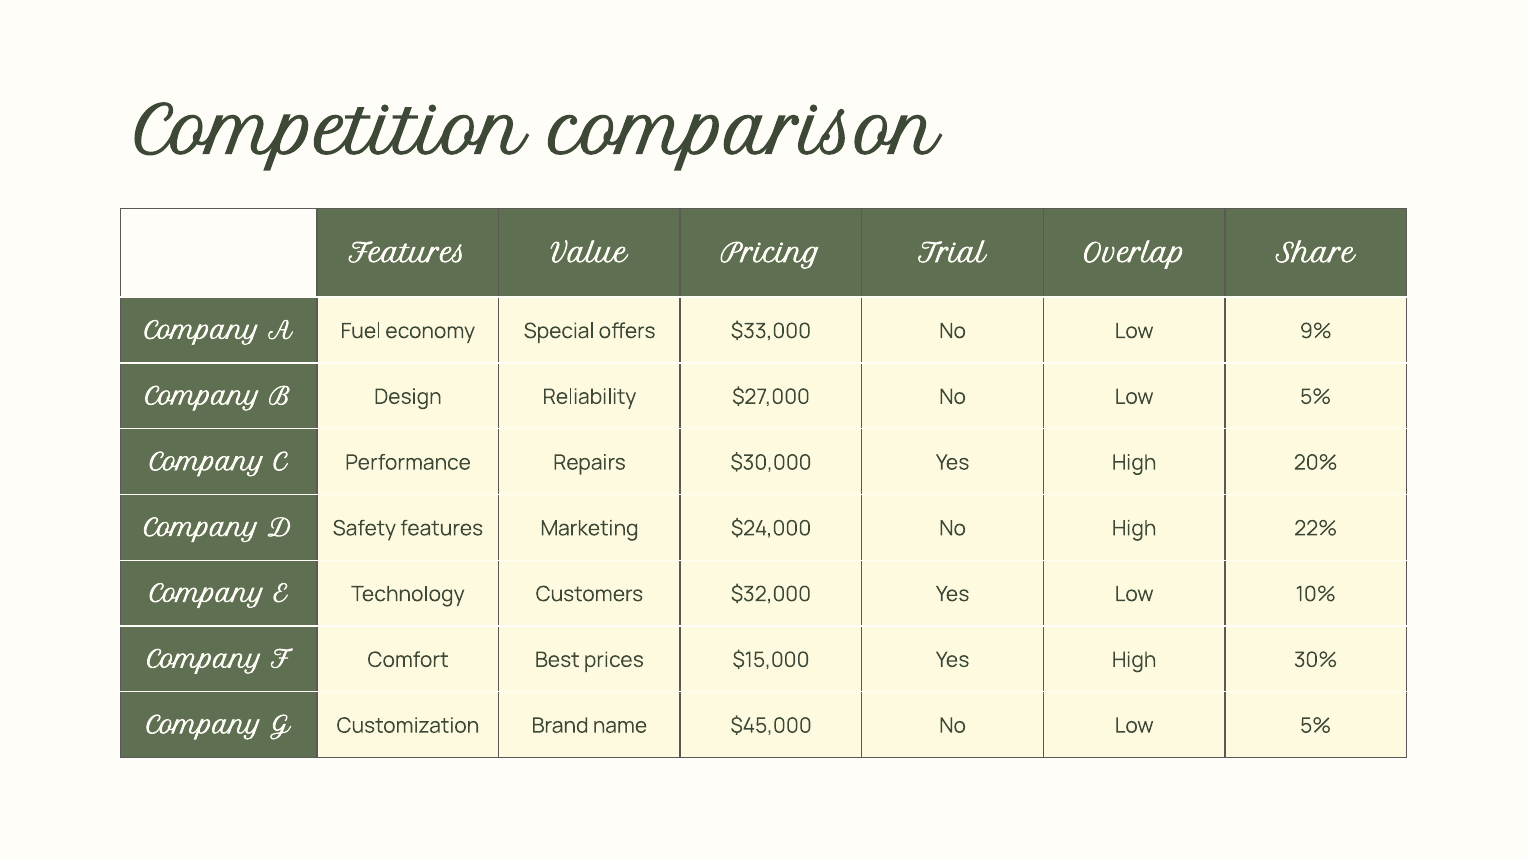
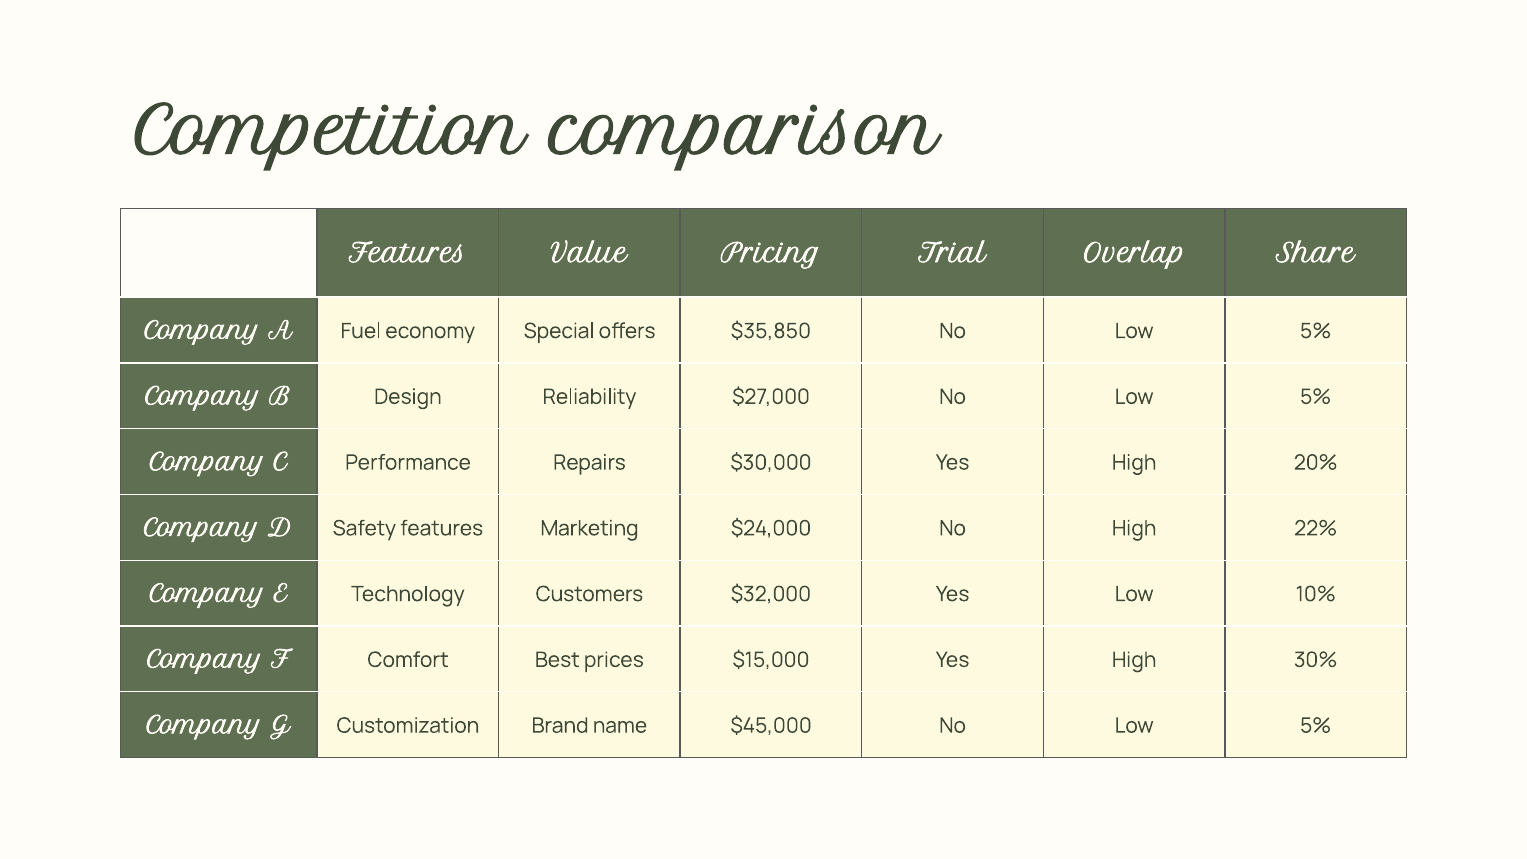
$33,000: $33,000 -> $35,850 (771, 331)
9%: 9% -> 5% (1316, 331)
